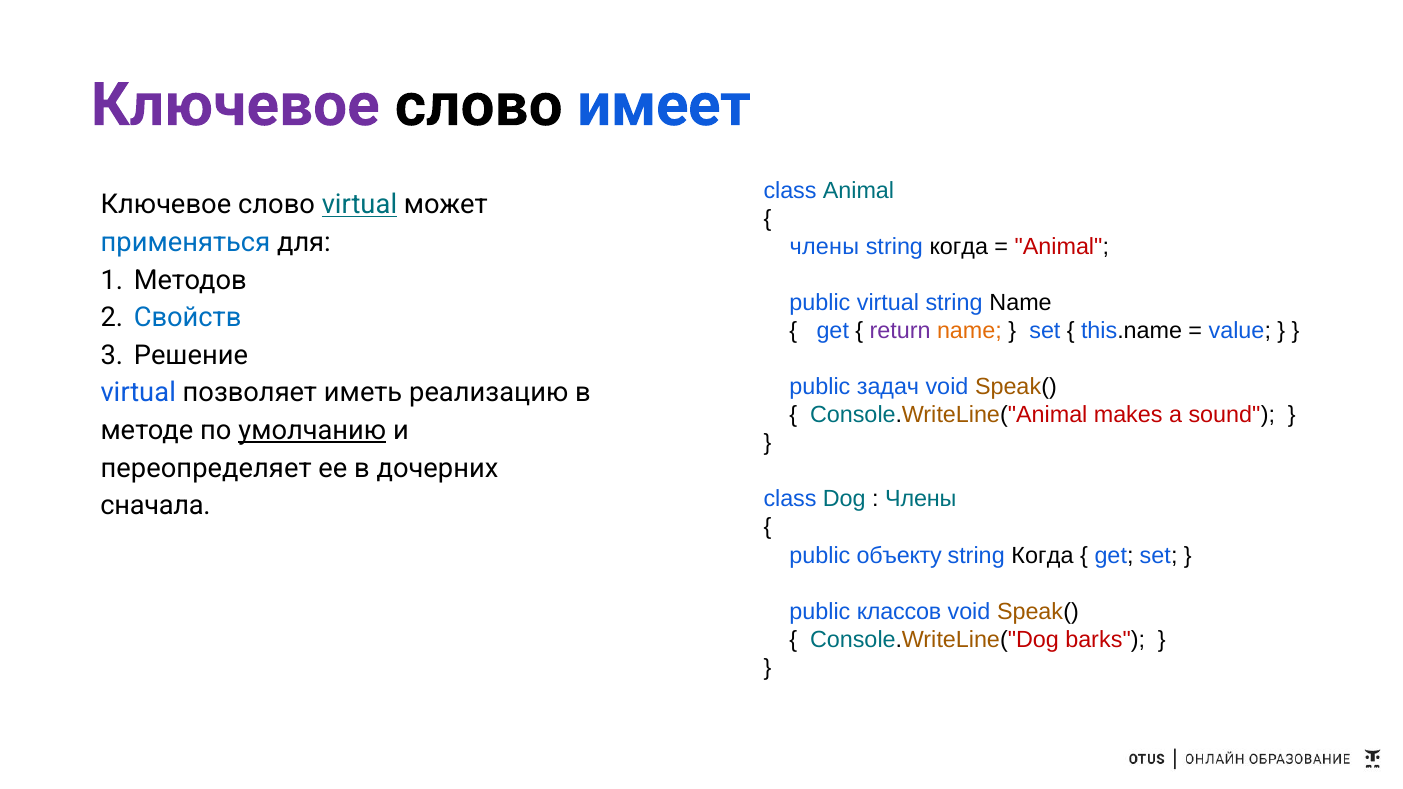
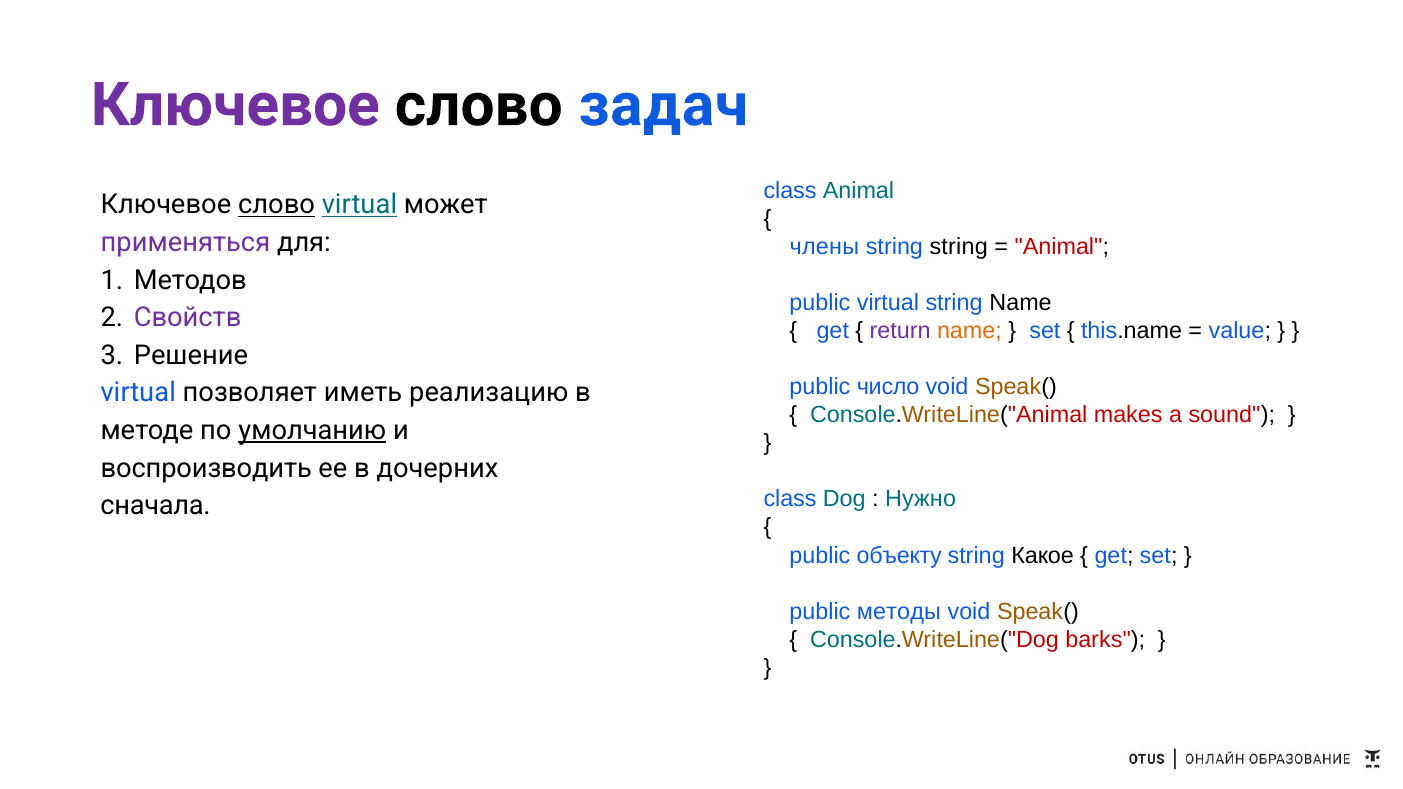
имеет: имеет -> задач (663, 105)
слово underline: none -> present (277, 205)
применяться colour: blue -> purple (185, 243)
когда: когда -> string (959, 247)
Свойств colour: blue -> purple (188, 318)
задач: задач -> число (888, 387)
переопределяет: переопределяет -> воспроизводить (206, 468)
Члены: Члены -> Нужно (921, 499)
Когда: Когда -> Какое (1043, 555)
классов: классов -> методы (899, 612)
